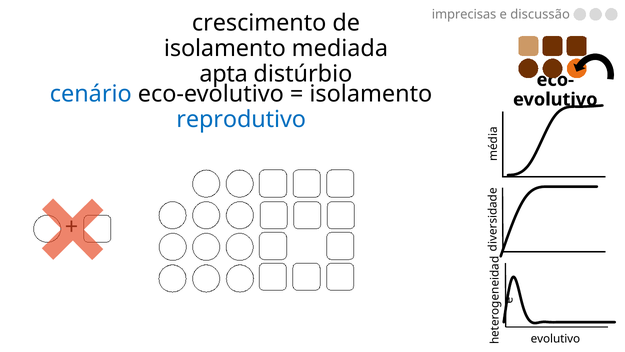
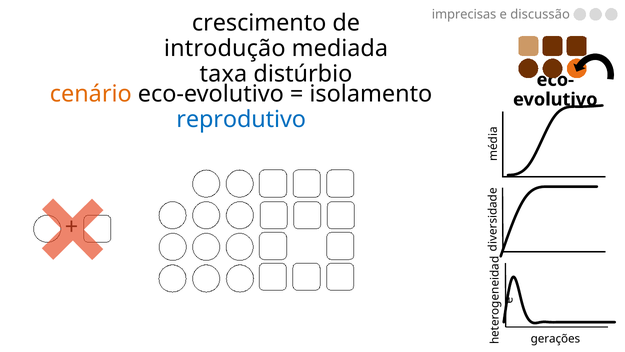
isolamento: isolamento -> introdução (225, 48)
apta: apta -> taxa (223, 74)
cenário colour: blue -> orange (91, 94)
evolutivo: evolutivo -> gerações (555, 338)
